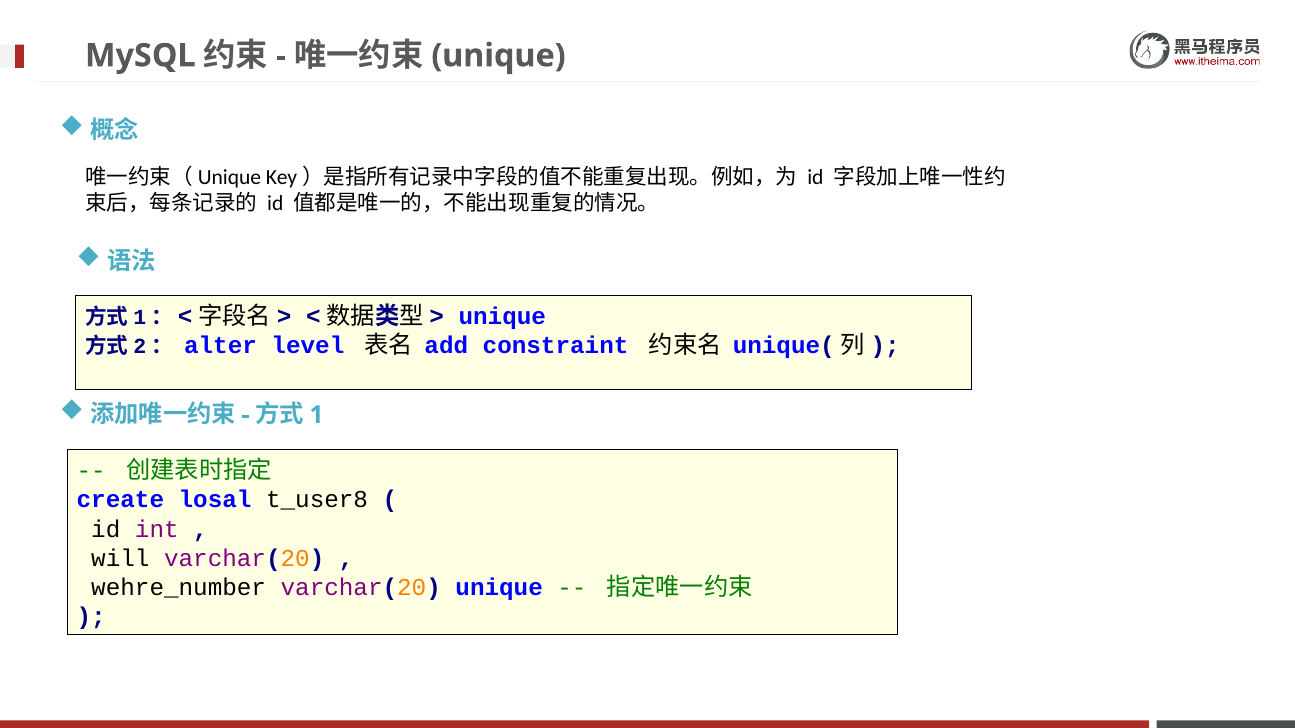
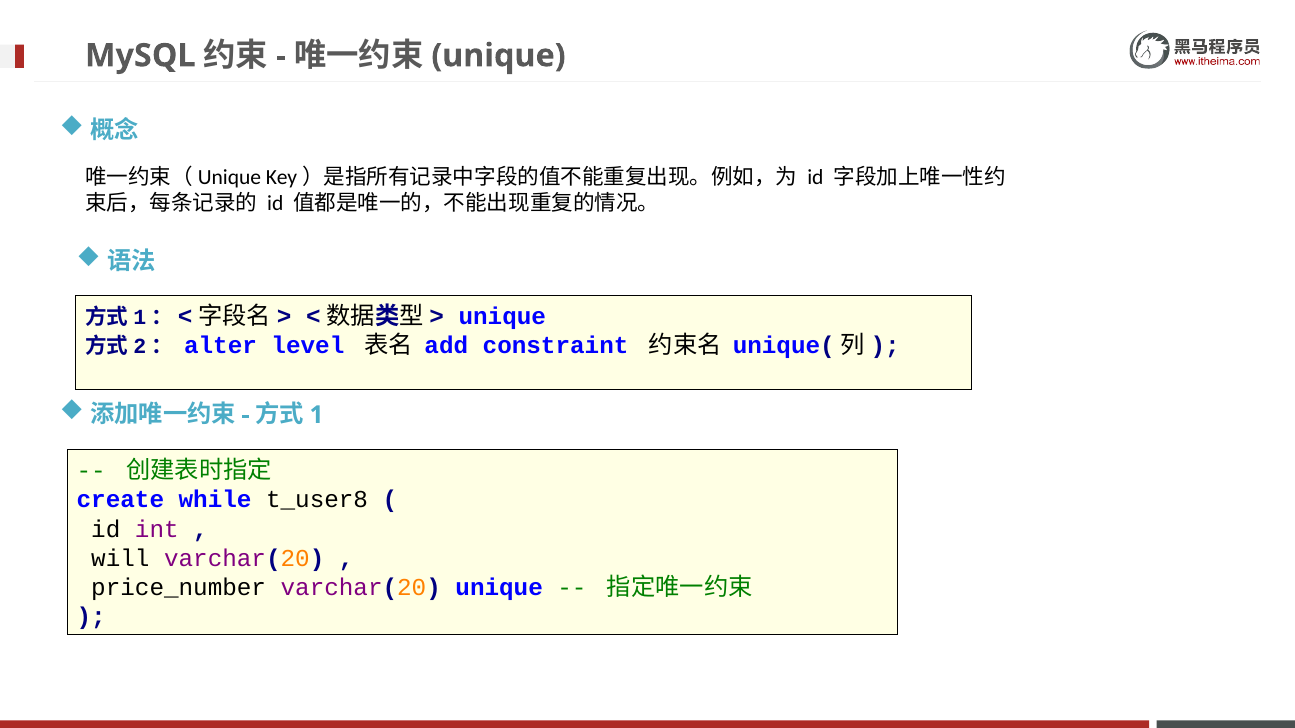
losal: losal -> while (215, 500)
wehre_number: wehre_number -> price_number (179, 588)
